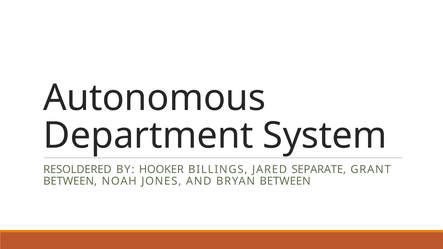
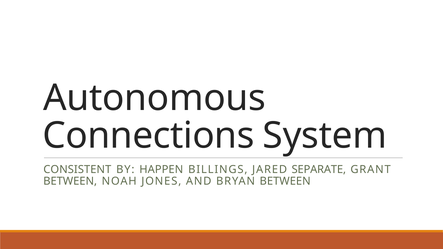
Department: Department -> Connections (149, 136)
RESOLDERED: RESOLDERED -> CONSISTENT (77, 169)
HOOKER: HOOKER -> HAPPEN (161, 169)
